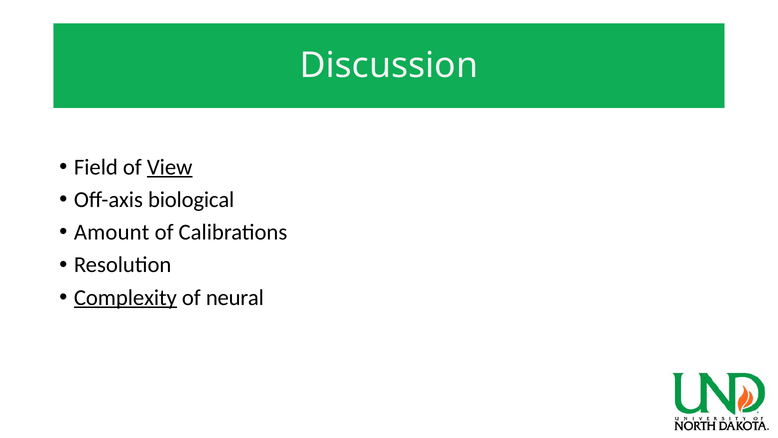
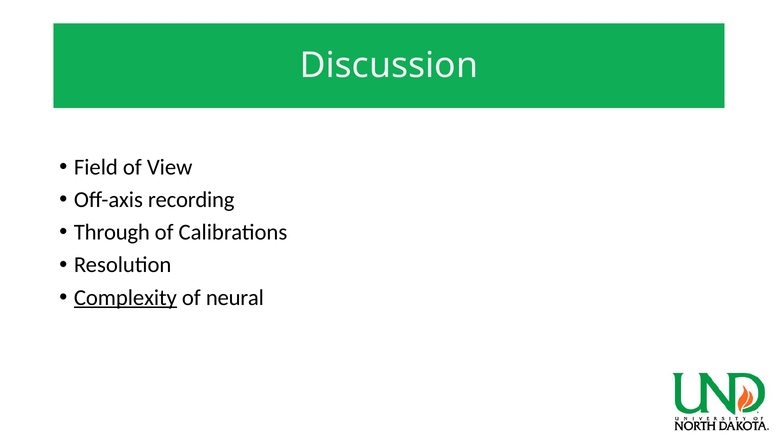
View underline: present -> none (170, 167)
biological: biological -> recording (191, 200)
Amount: Amount -> Through (112, 232)
